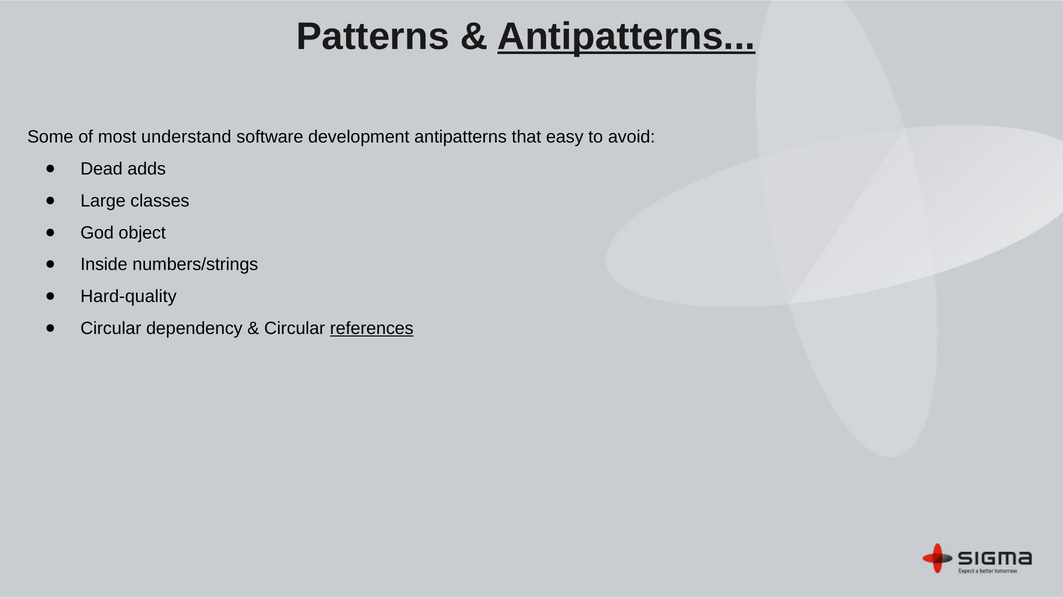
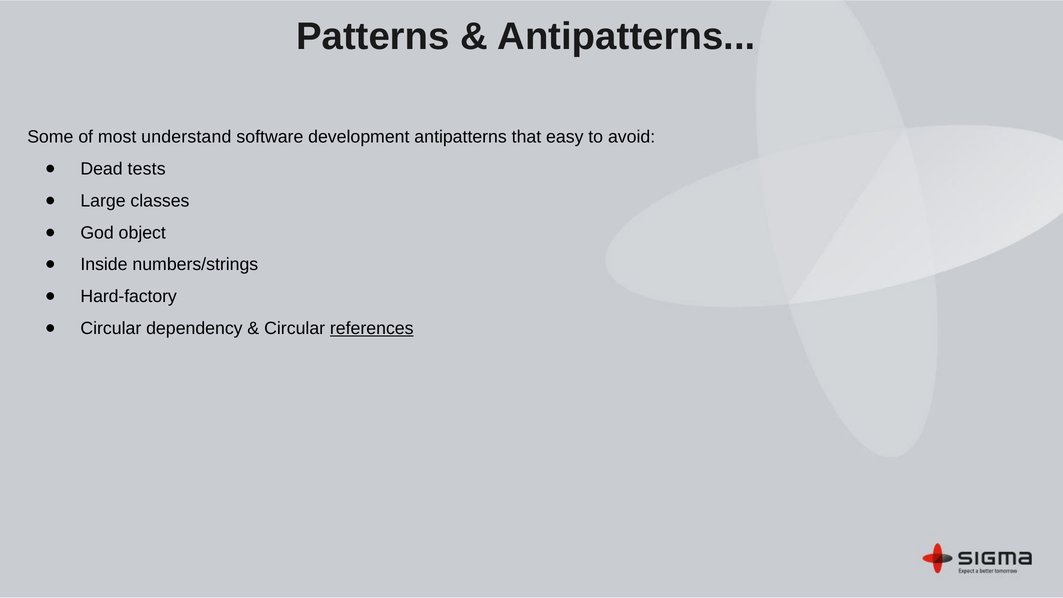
Antipatterns underline: present -> none (626, 36)
adds: adds -> tests (147, 169)
Hard-quality: Hard-quality -> Hard-factory (129, 296)
